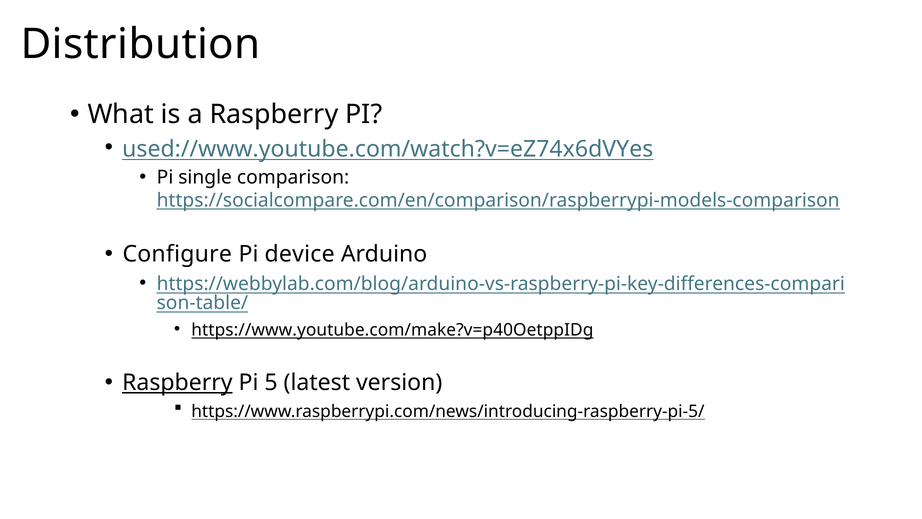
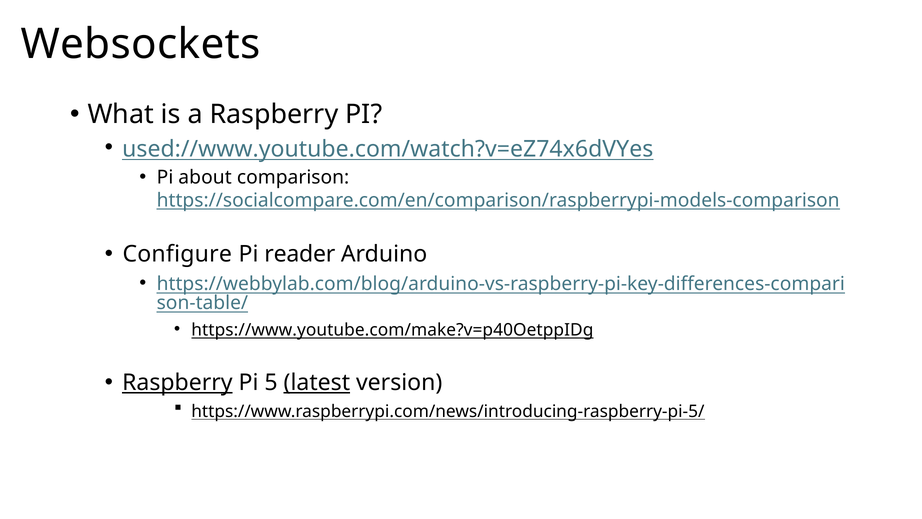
Distribution: Distribution -> Websockets (141, 45)
single: single -> about (205, 177)
device: device -> reader (300, 254)
latest underline: none -> present (317, 383)
